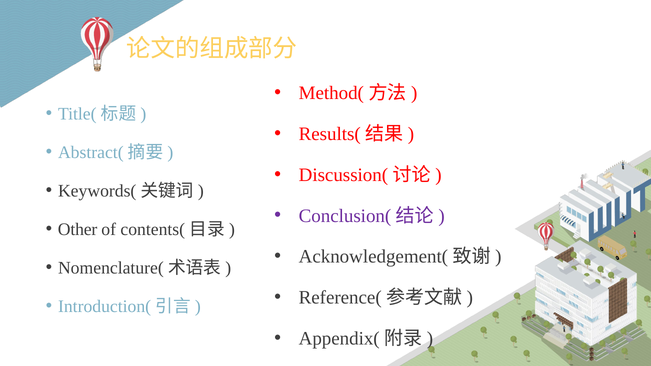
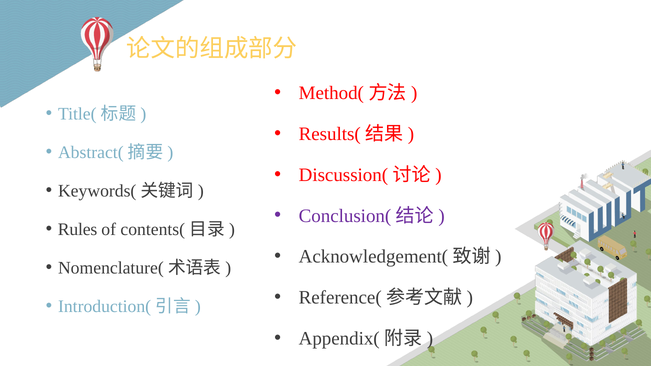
Other: Other -> Rules (78, 230)
